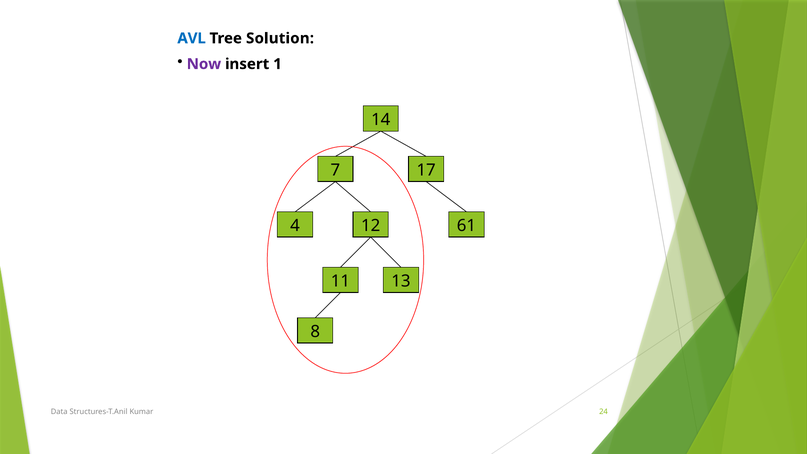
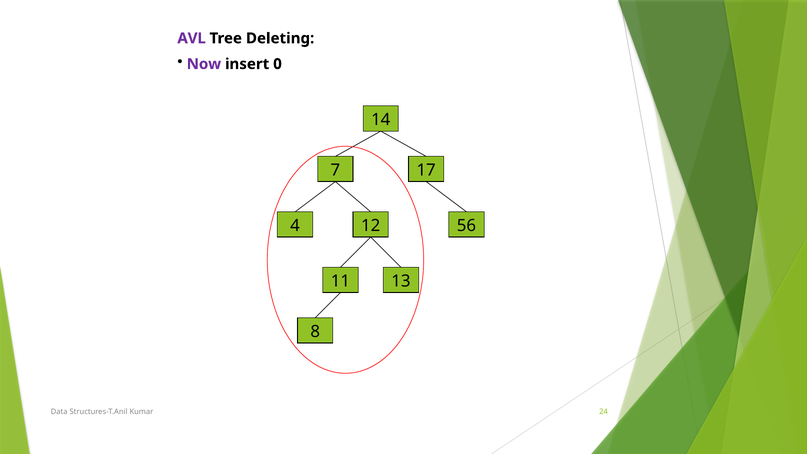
AVL colour: blue -> purple (192, 38)
Solution: Solution -> Deleting (280, 38)
1: 1 -> 0 (278, 64)
61: 61 -> 56 (466, 226)
